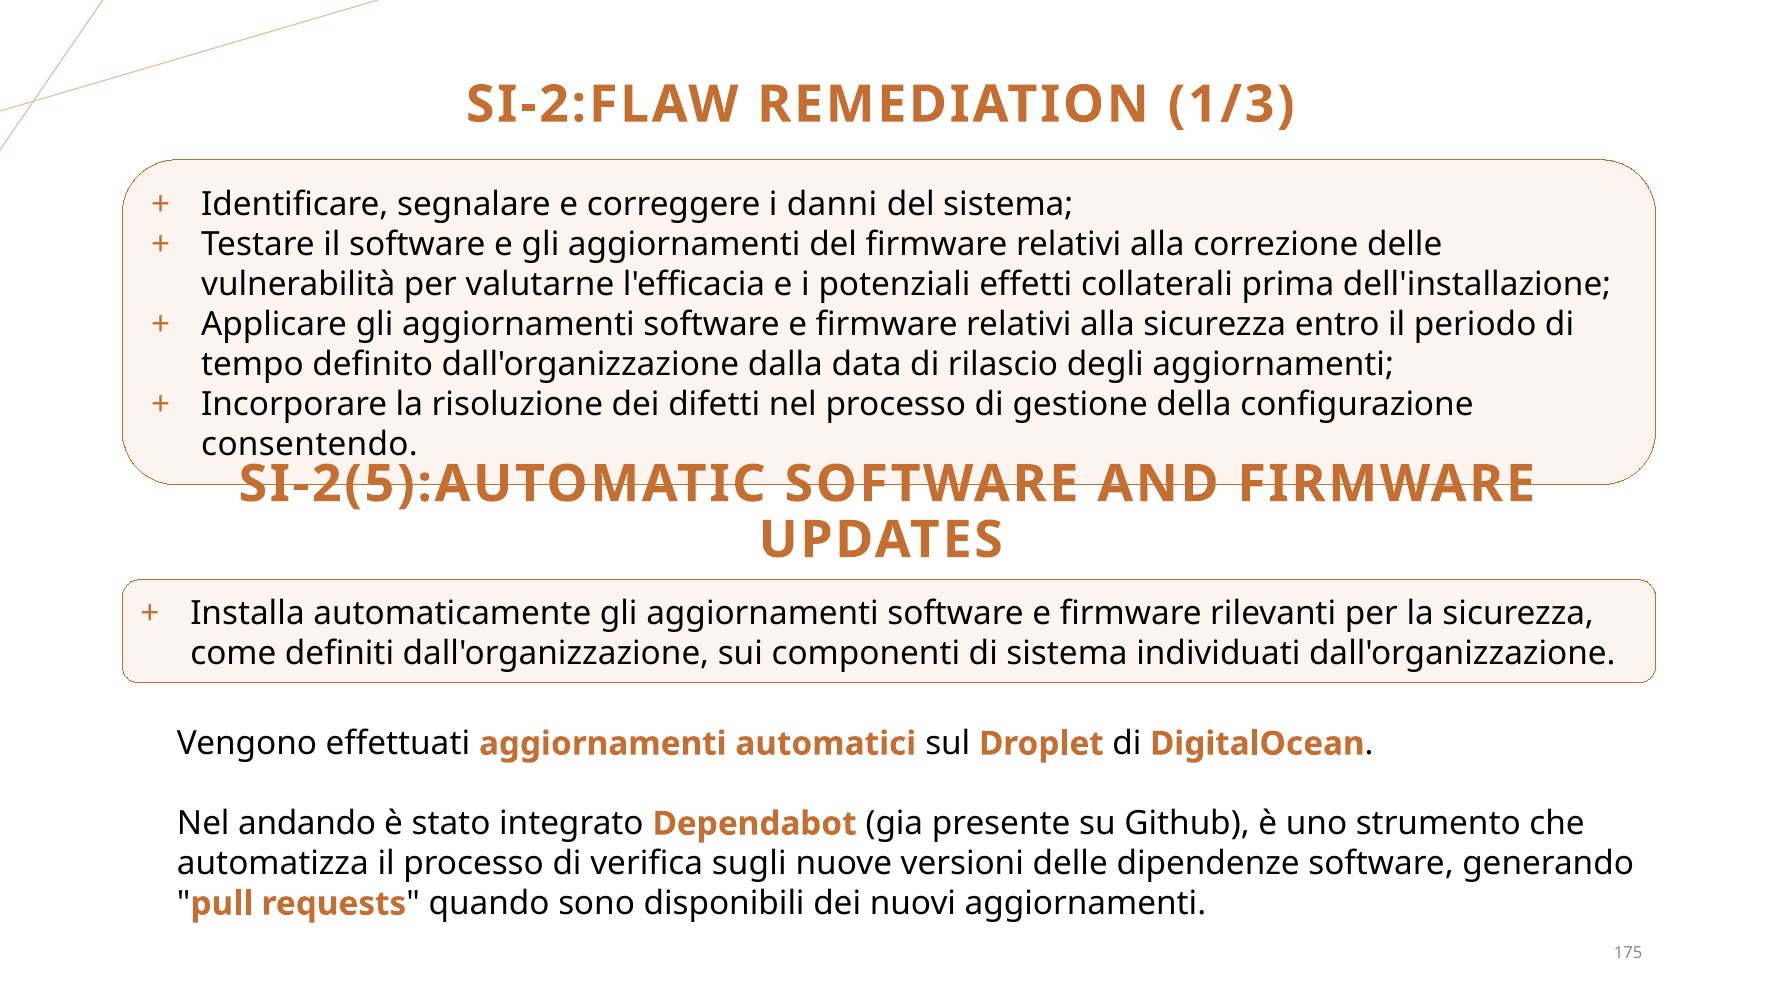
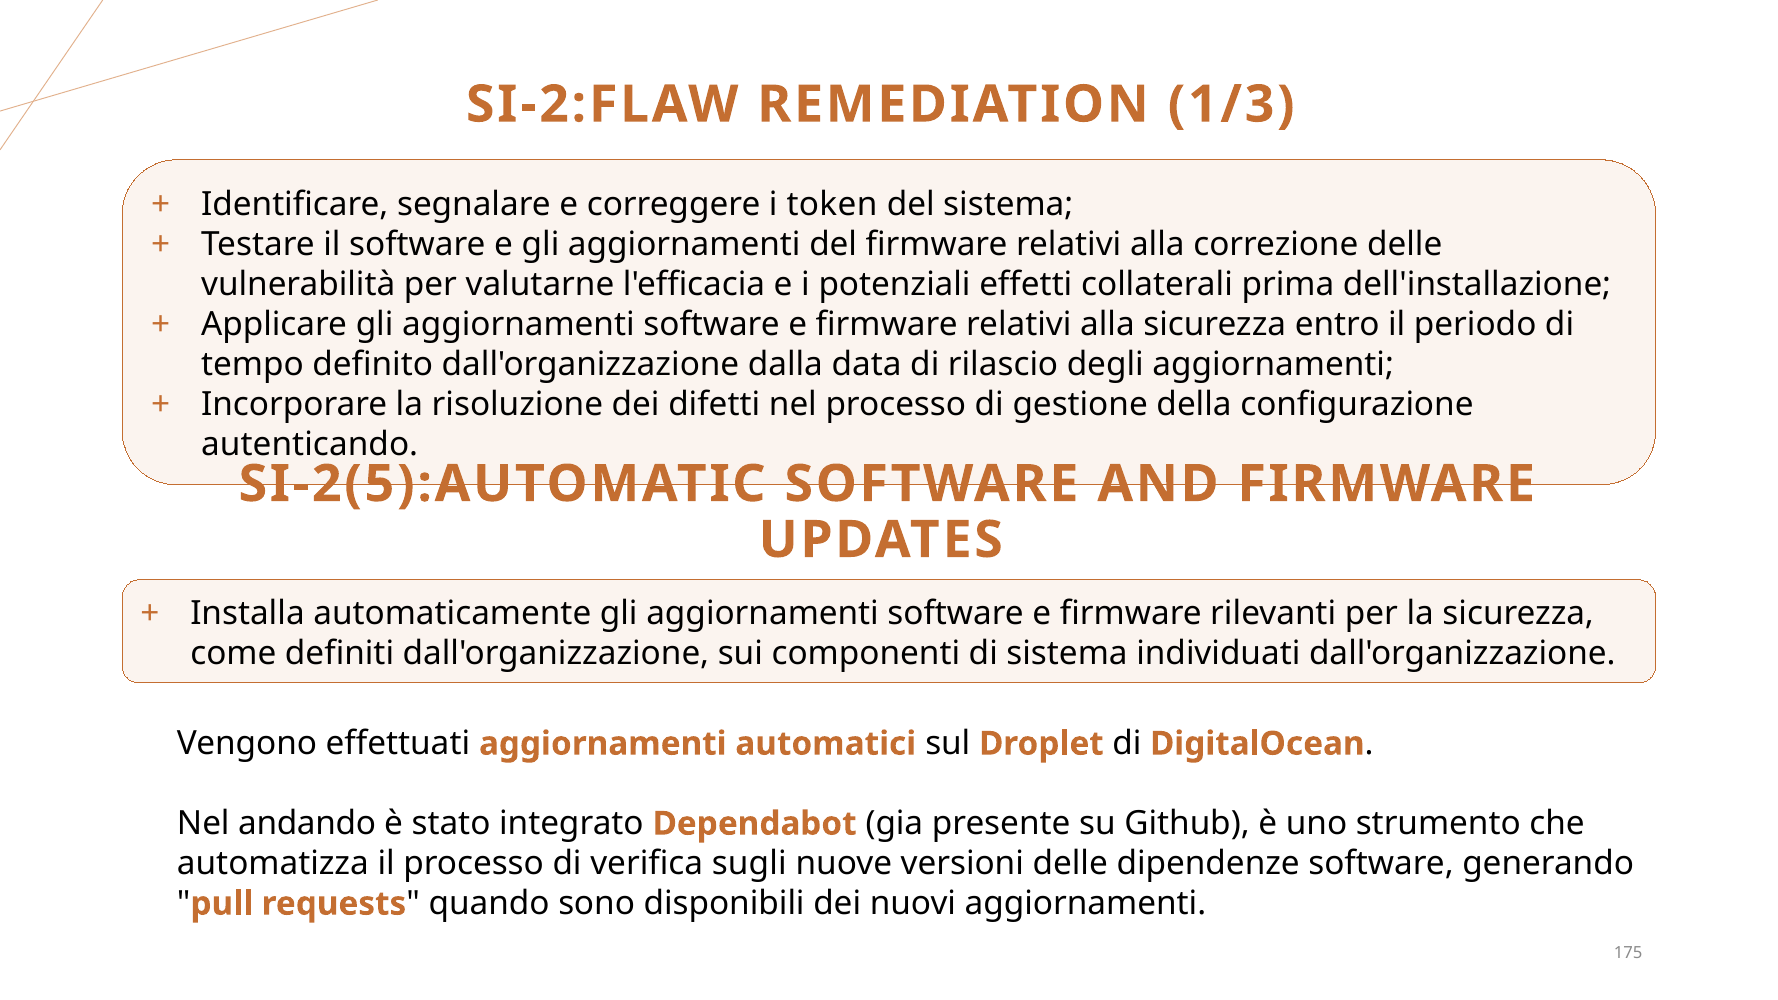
danni: danni -> token (832, 205)
consentendo: consentendo -> autenticando (310, 445)
